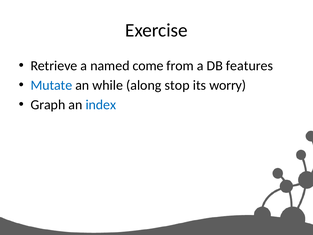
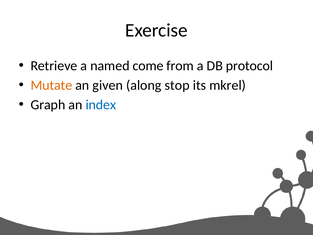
features: features -> protocol (250, 66)
Mutate colour: blue -> orange (51, 85)
while: while -> given (108, 85)
worry: worry -> mkrel (228, 85)
